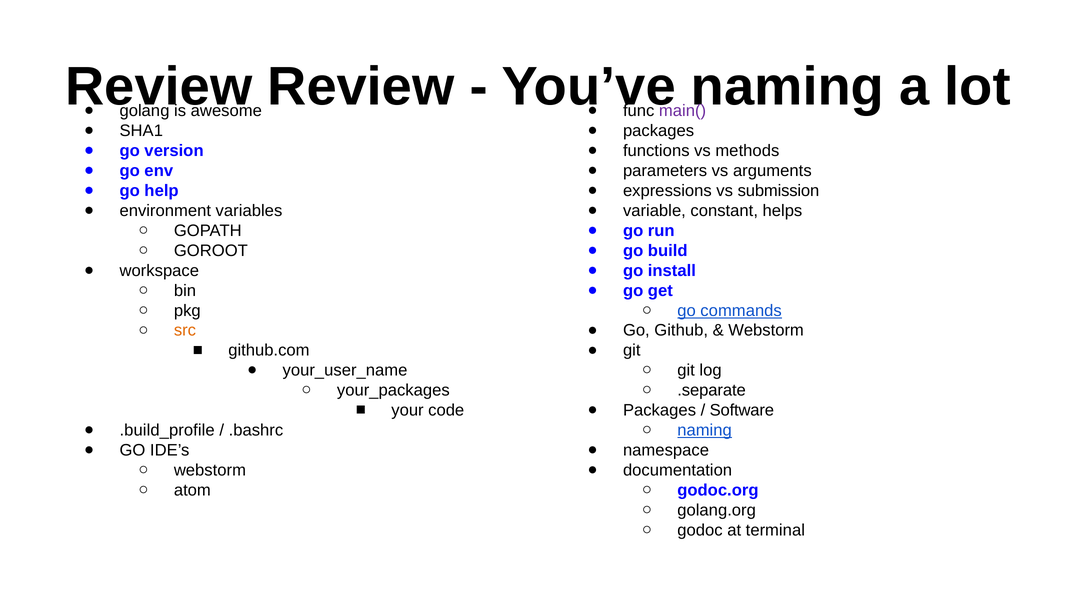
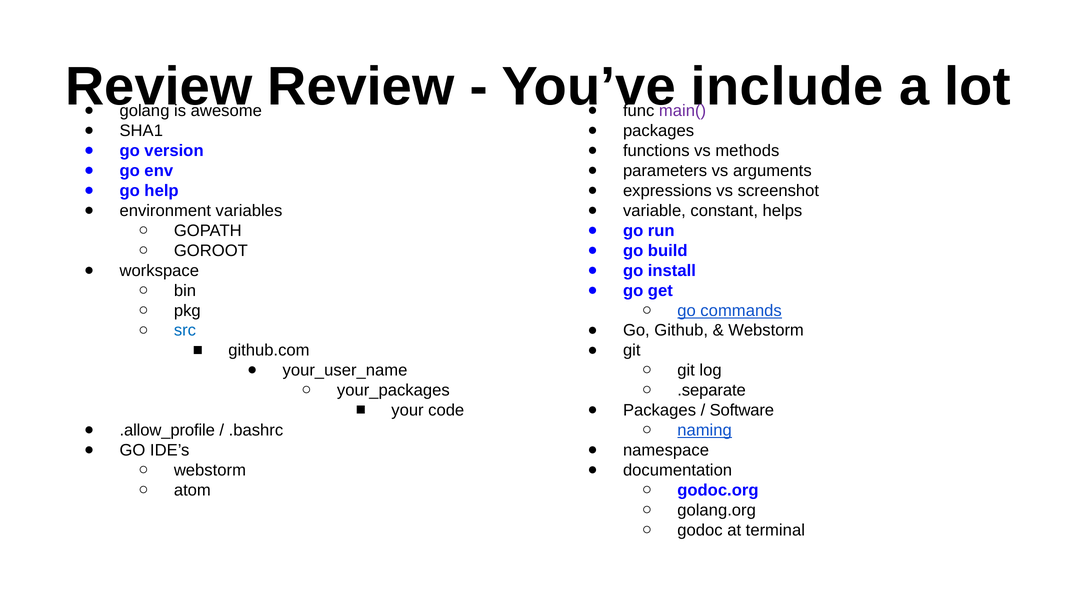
naming: naming -> include (787, 87)
submission: submission -> screenshot (778, 191)
src colour: orange -> blue (185, 330)
.build_profile: .build_profile -> .allow_profile (167, 430)
